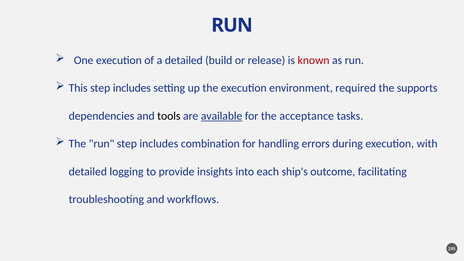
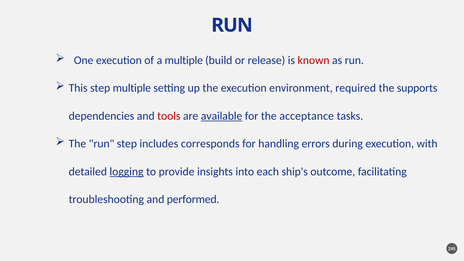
a detailed: detailed -> multiple (184, 60)
This step includes: includes -> multiple (132, 88)
tools colour: black -> red (169, 116)
combination: combination -> corresponds (210, 144)
logging underline: none -> present (127, 172)
workflows: workflows -> performed (193, 199)
